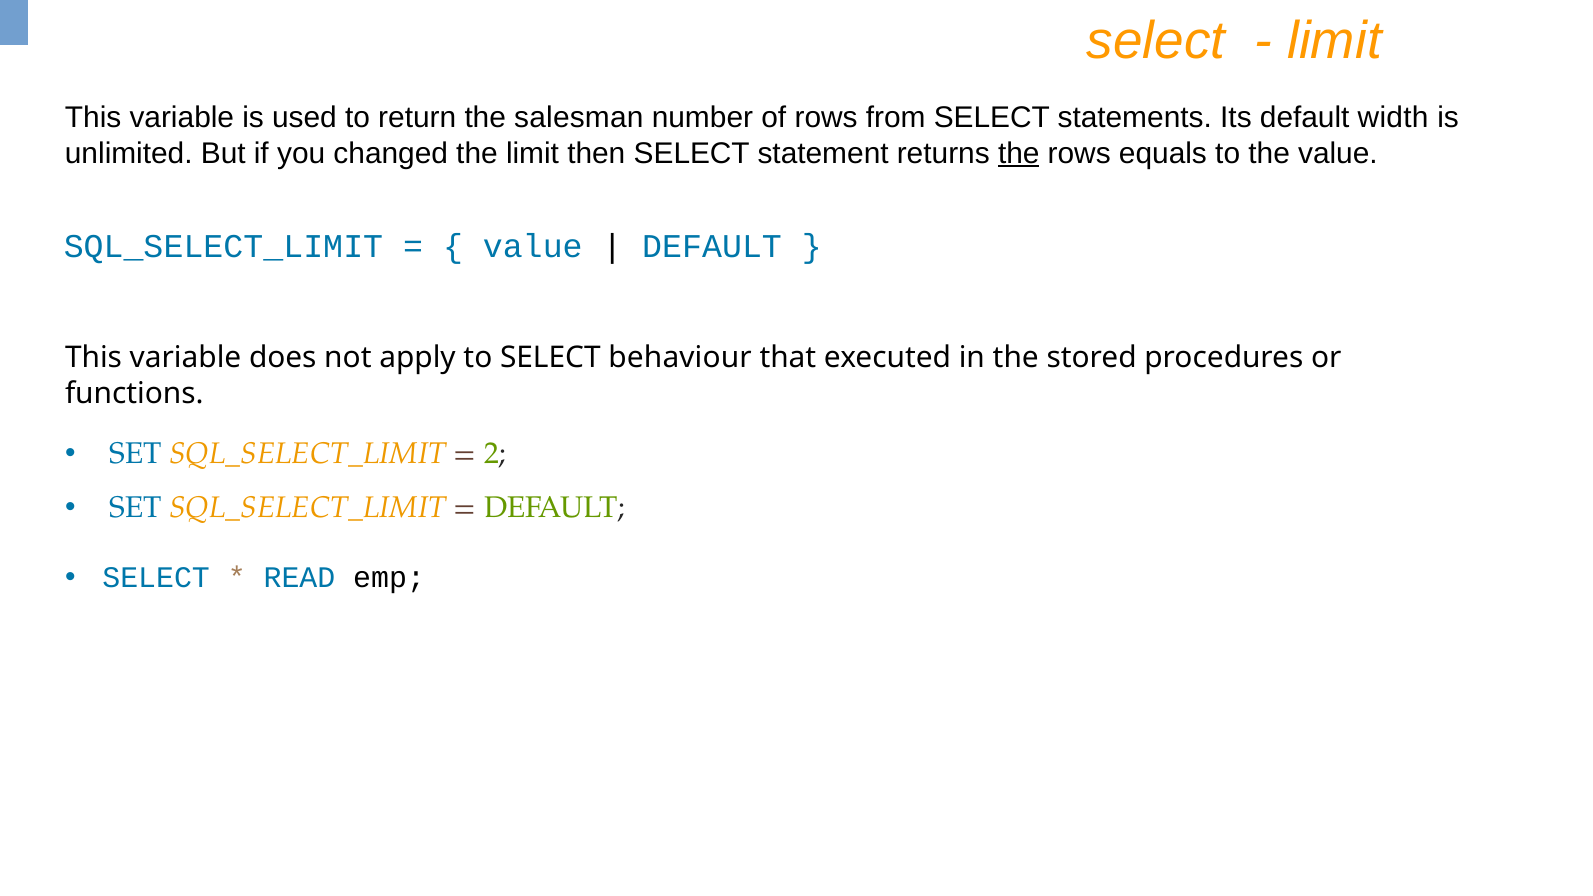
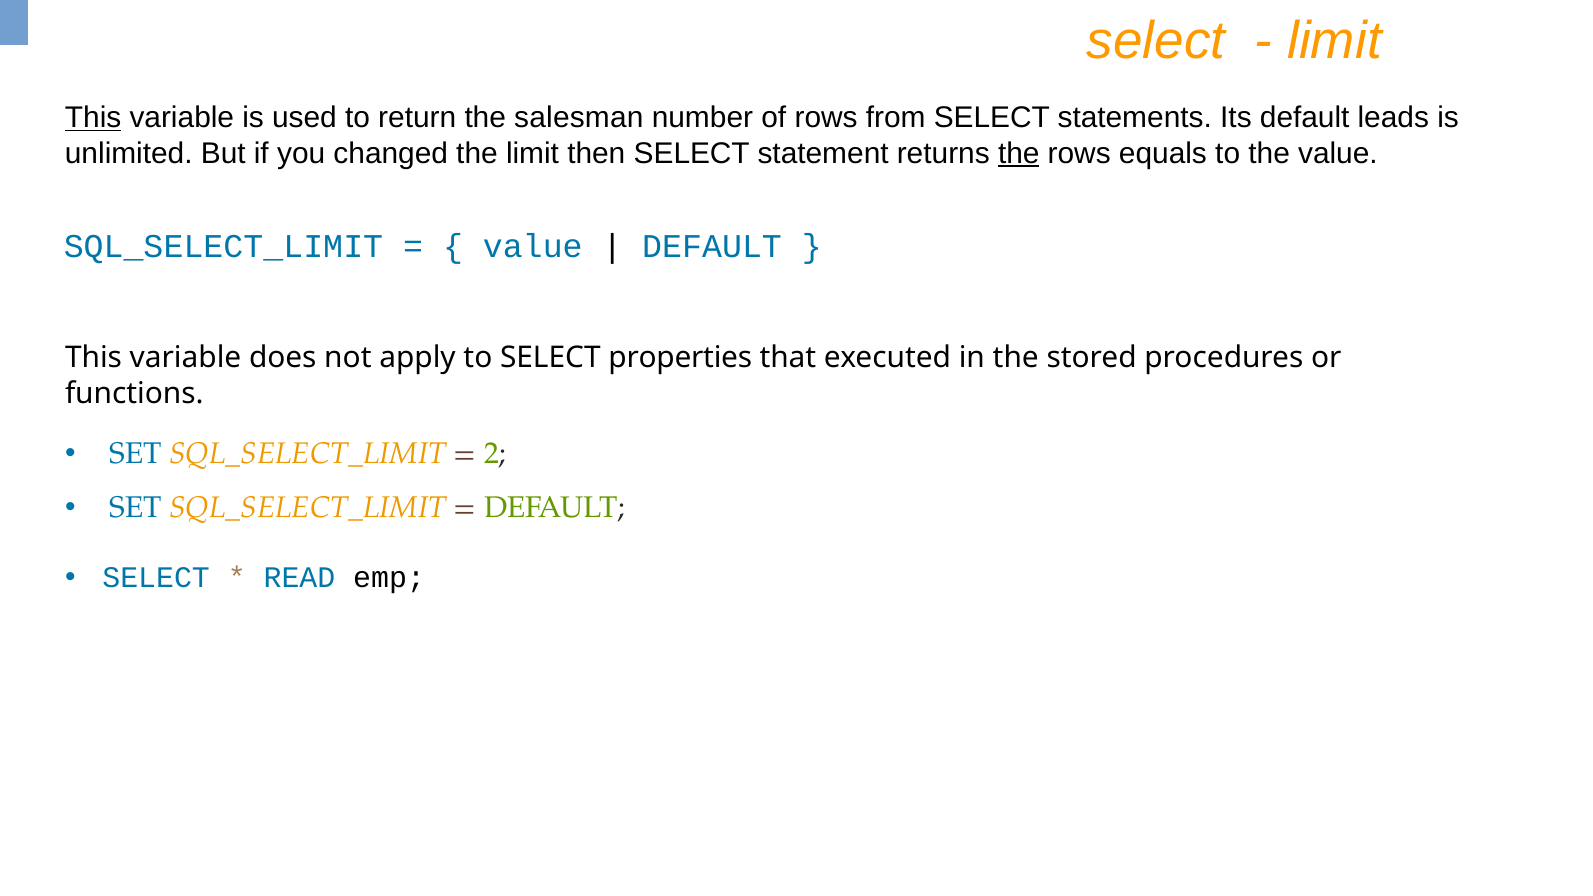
This underline: none -> present (93, 118)
width: width -> leads (1393, 118)
behaviour: behaviour -> properties (680, 358)
